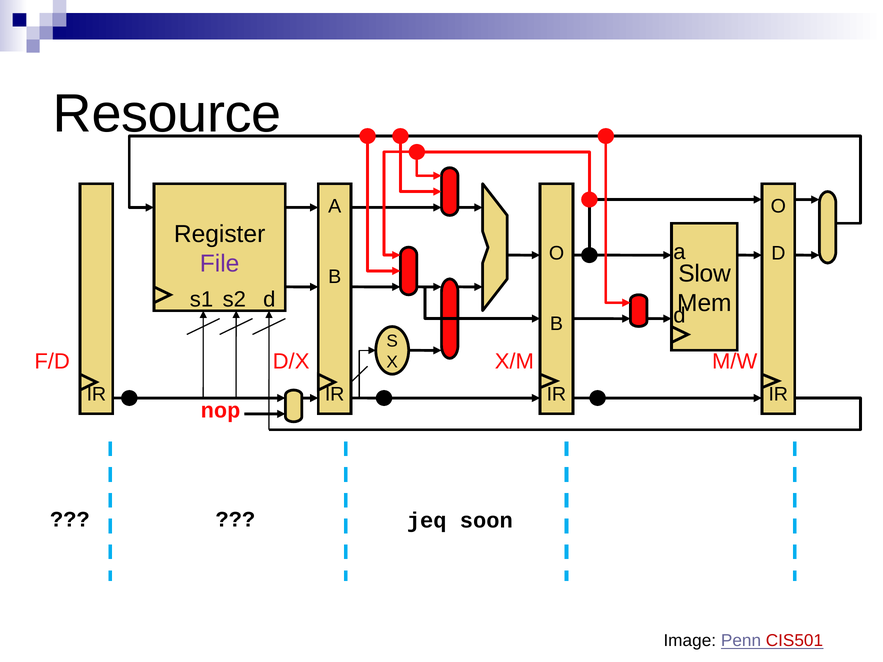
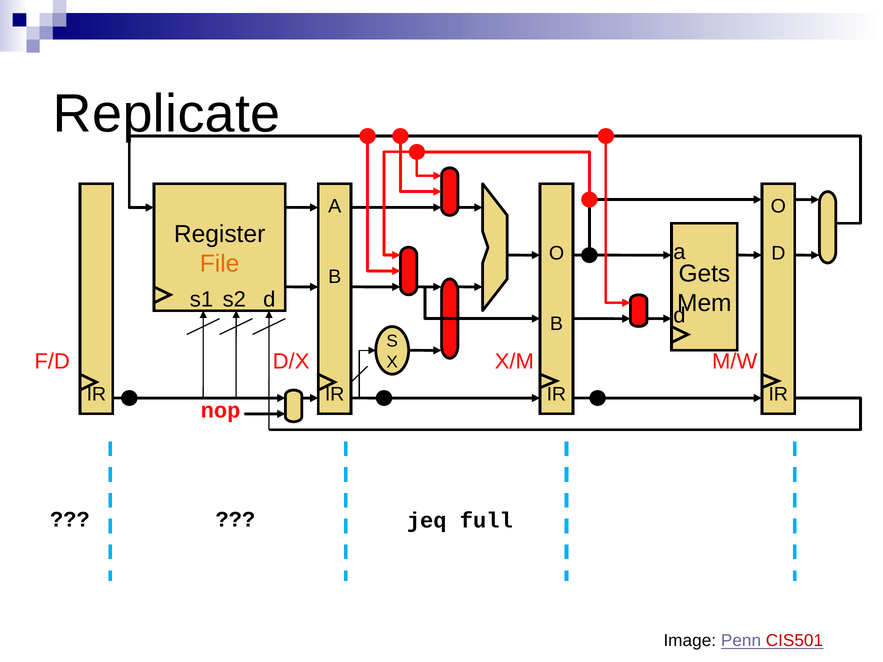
Resource: Resource -> Replicate (167, 114)
File colour: purple -> orange (220, 264)
Slow: Slow -> Gets (704, 274)
soon: soon -> full (486, 521)
